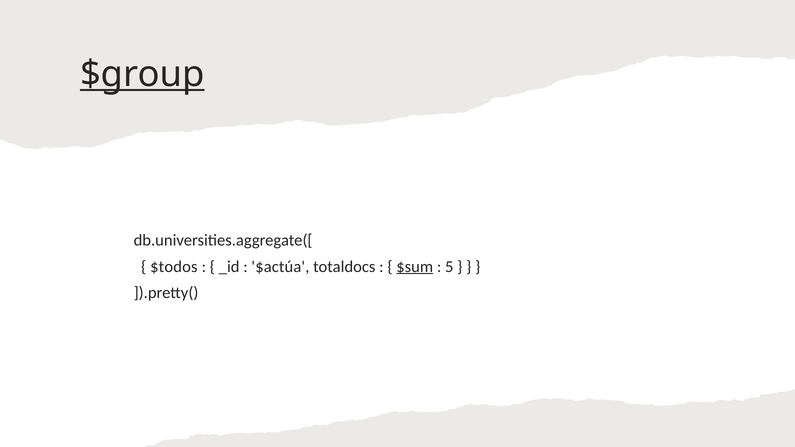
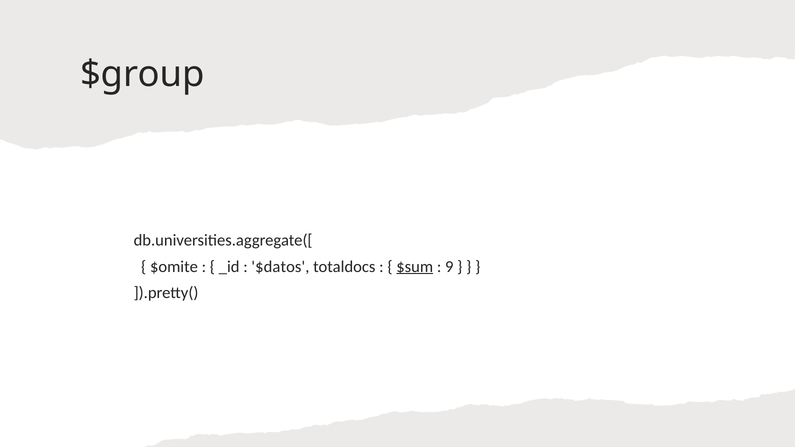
$group underline: present -> none (142, 74)
$todos: $todos -> $omite (174, 267)
$actúa: $actúa -> $datos (280, 267)
5: 5 -> 9 (449, 267)
